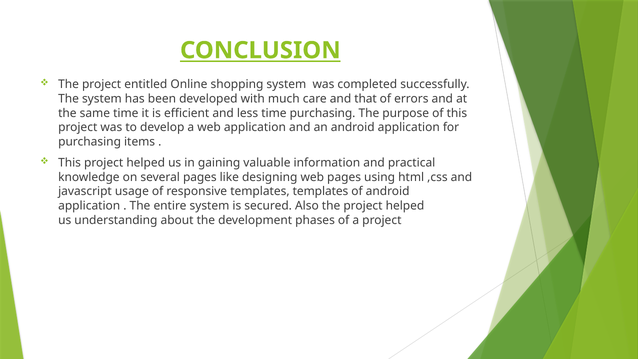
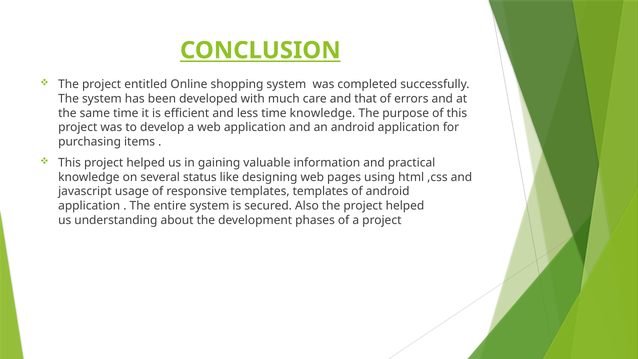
time purchasing: purchasing -> knowledge (322, 113)
several pages: pages -> status (200, 177)
